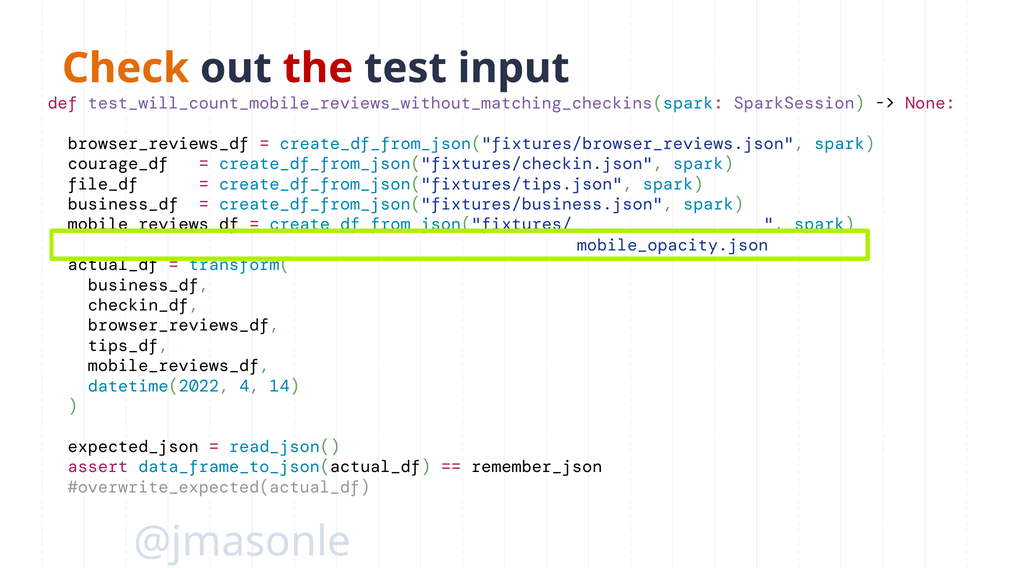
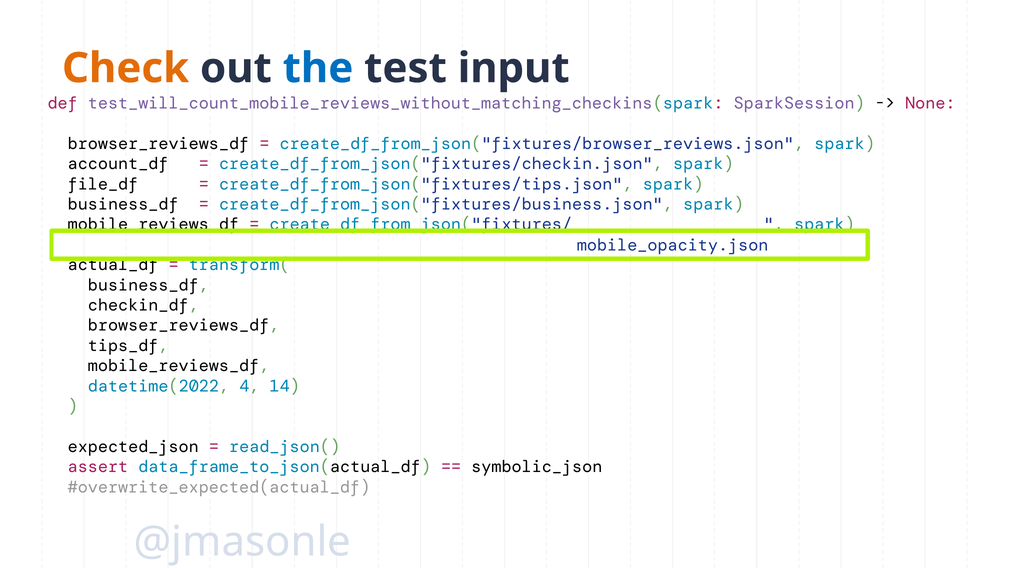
the colour: red -> blue (318, 68)
courage_df: courage_df -> account_df (118, 164)
remember_json: remember_json -> symbolic_json (537, 466)
